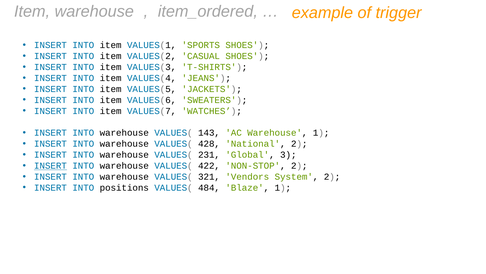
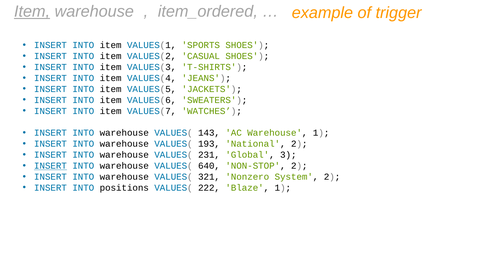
Item underline: none -> present (32, 12)
428: 428 -> 193 (209, 144)
422: 422 -> 640 (209, 165)
Vendors: Vendors -> Nonzero (247, 176)
484: 484 -> 222 (209, 187)
